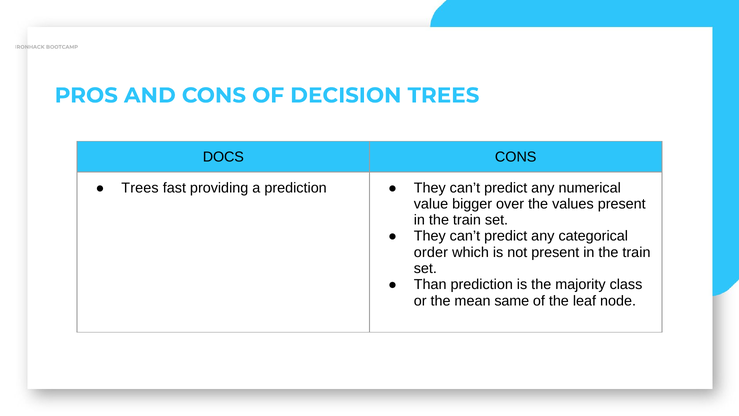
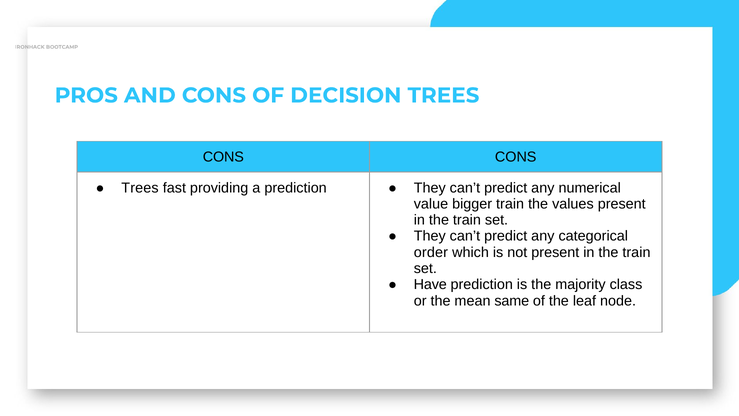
DOCS: DOCS -> CONS (223, 157)
bigger over: over -> train (510, 204)
Than: Than -> Have (430, 285)
